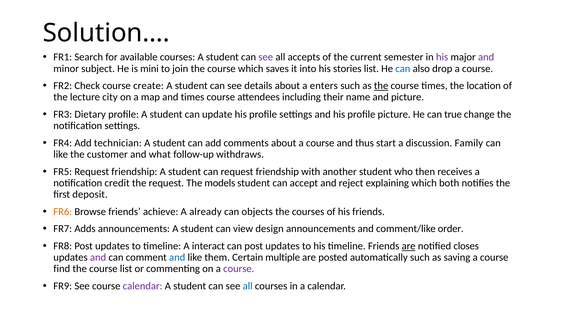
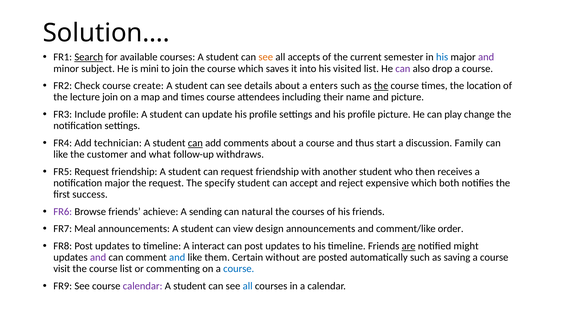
Search underline: none -> present (89, 57)
see colour: purple -> orange (266, 57)
his colour: purple -> blue (442, 57)
stories: stories -> visited (347, 69)
can colour: blue -> purple (403, 69)
lecture city: city -> join (110, 97)
Dietary: Dietary -> Include (90, 114)
true: true -> play (453, 114)
can underline: none -> present (195, 143)
notification credit: credit -> major (117, 183)
models: models -> specify (220, 183)
explaining: explaining -> expensive (387, 183)
deposit: deposit -> success (90, 194)
FR6 colour: orange -> purple (63, 212)
already: already -> sending (206, 212)
objects: objects -> natural (257, 212)
Adds: Adds -> Meal (85, 229)
closes: closes -> might (466, 246)
multiple: multiple -> without (283, 258)
find: find -> visit (62, 269)
course colour: purple -> blue (239, 269)
